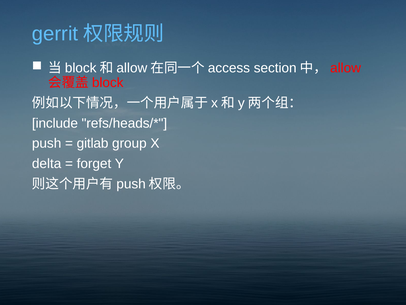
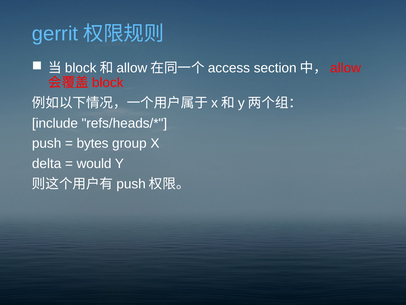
gitlab: gitlab -> bytes (93, 143)
forget: forget -> would (94, 164)
